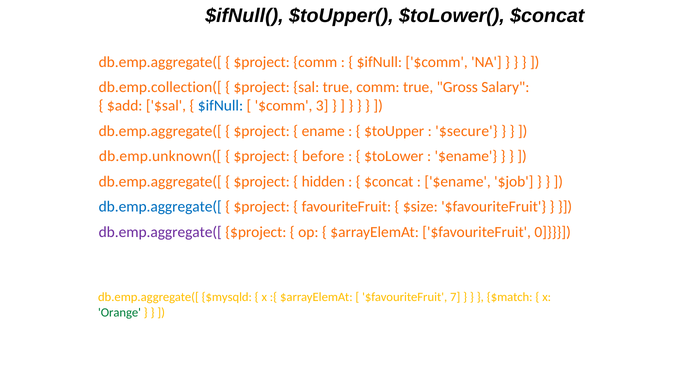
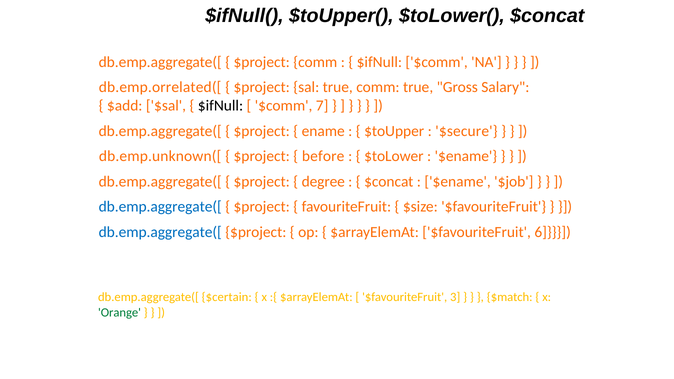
db.emp.collection([: db.emp.collection([ -> db.emp.orrelated([ (160, 87)
$ifNull colour: blue -> black (220, 106)
3: 3 -> 7 (322, 106)
hidden: hidden -> degree (323, 182)
db.emp.aggregate([ colour: purple -> blue (160, 232)
0: 0 -> 6 (553, 232)
$mysqld: $mysqld -> $certain (227, 297)
7: 7 -> 3 (455, 297)
